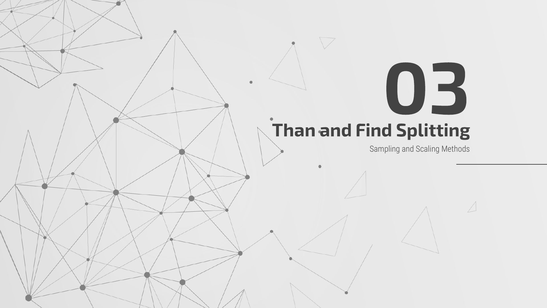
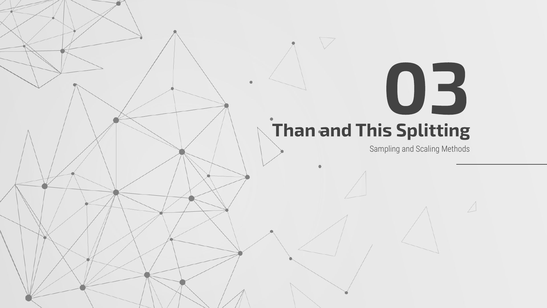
Find: Find -> This (374, 130)
